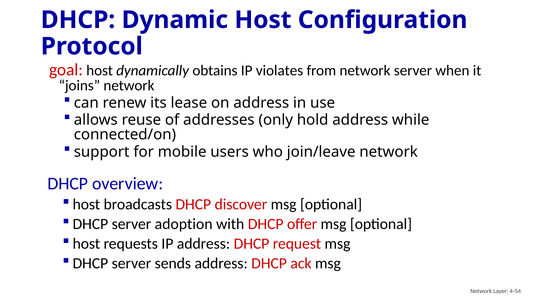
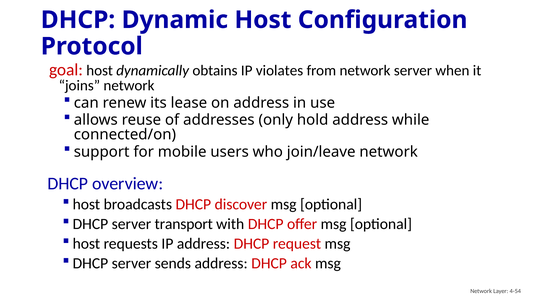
adoption: adoption -> transport (184, 224)
